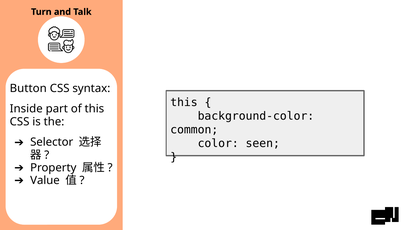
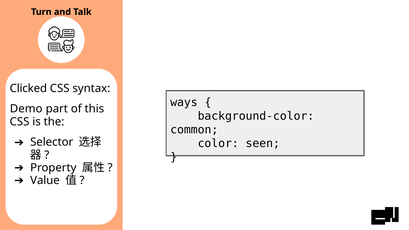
Button: Button -> Clicked (28, 89)
this: this -> ways (184, 102)
Inside: Inside -> Demo (26, 109)
